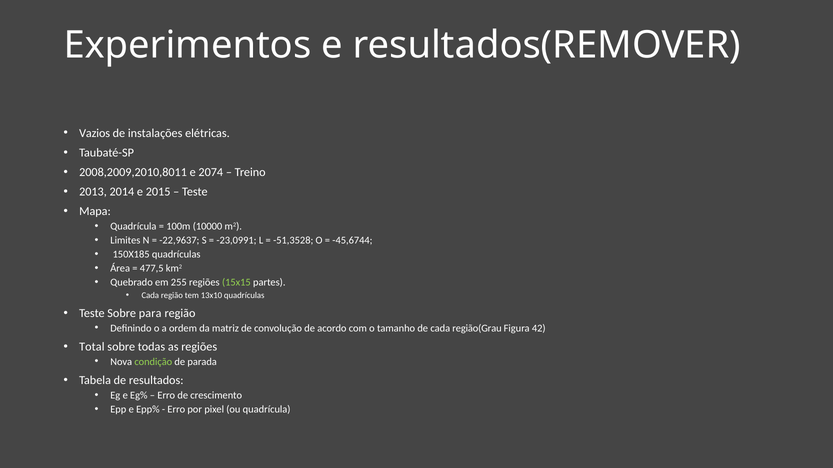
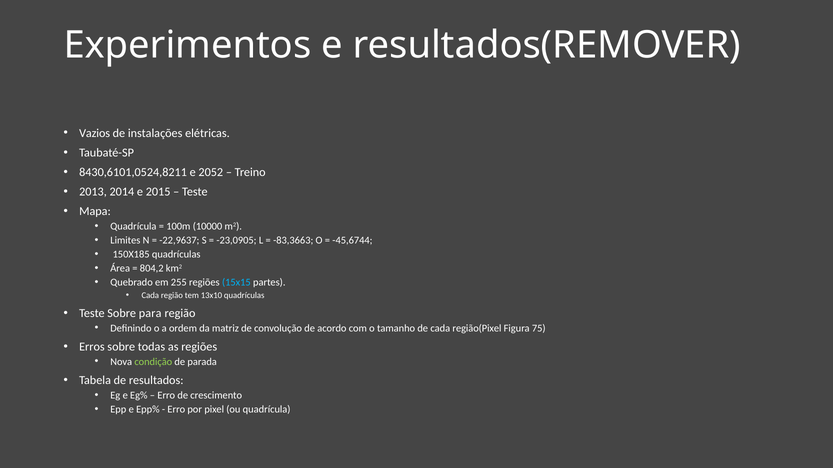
2008,2009,2010,8011: 2008,2009,2010,8011 -> 8430,6101,0524,8211 (133, 172)
2074: 2074 -> 2052 (211, 172)
-23,0991: -23,0991 -> -23,0905 (236, 241)
-51,3528: -51,3528 -> -83,3663 (293, 241)
477,5: 477,5 -> 804,2 (152, 269)
15x15 colour: light green -> light blue (236, 283)
região(Grau: região(Grau -> região(Pixel (477, 329)
42: 42 -> 75 (539, 329)
Total: Total -> Erros (92, 347)
